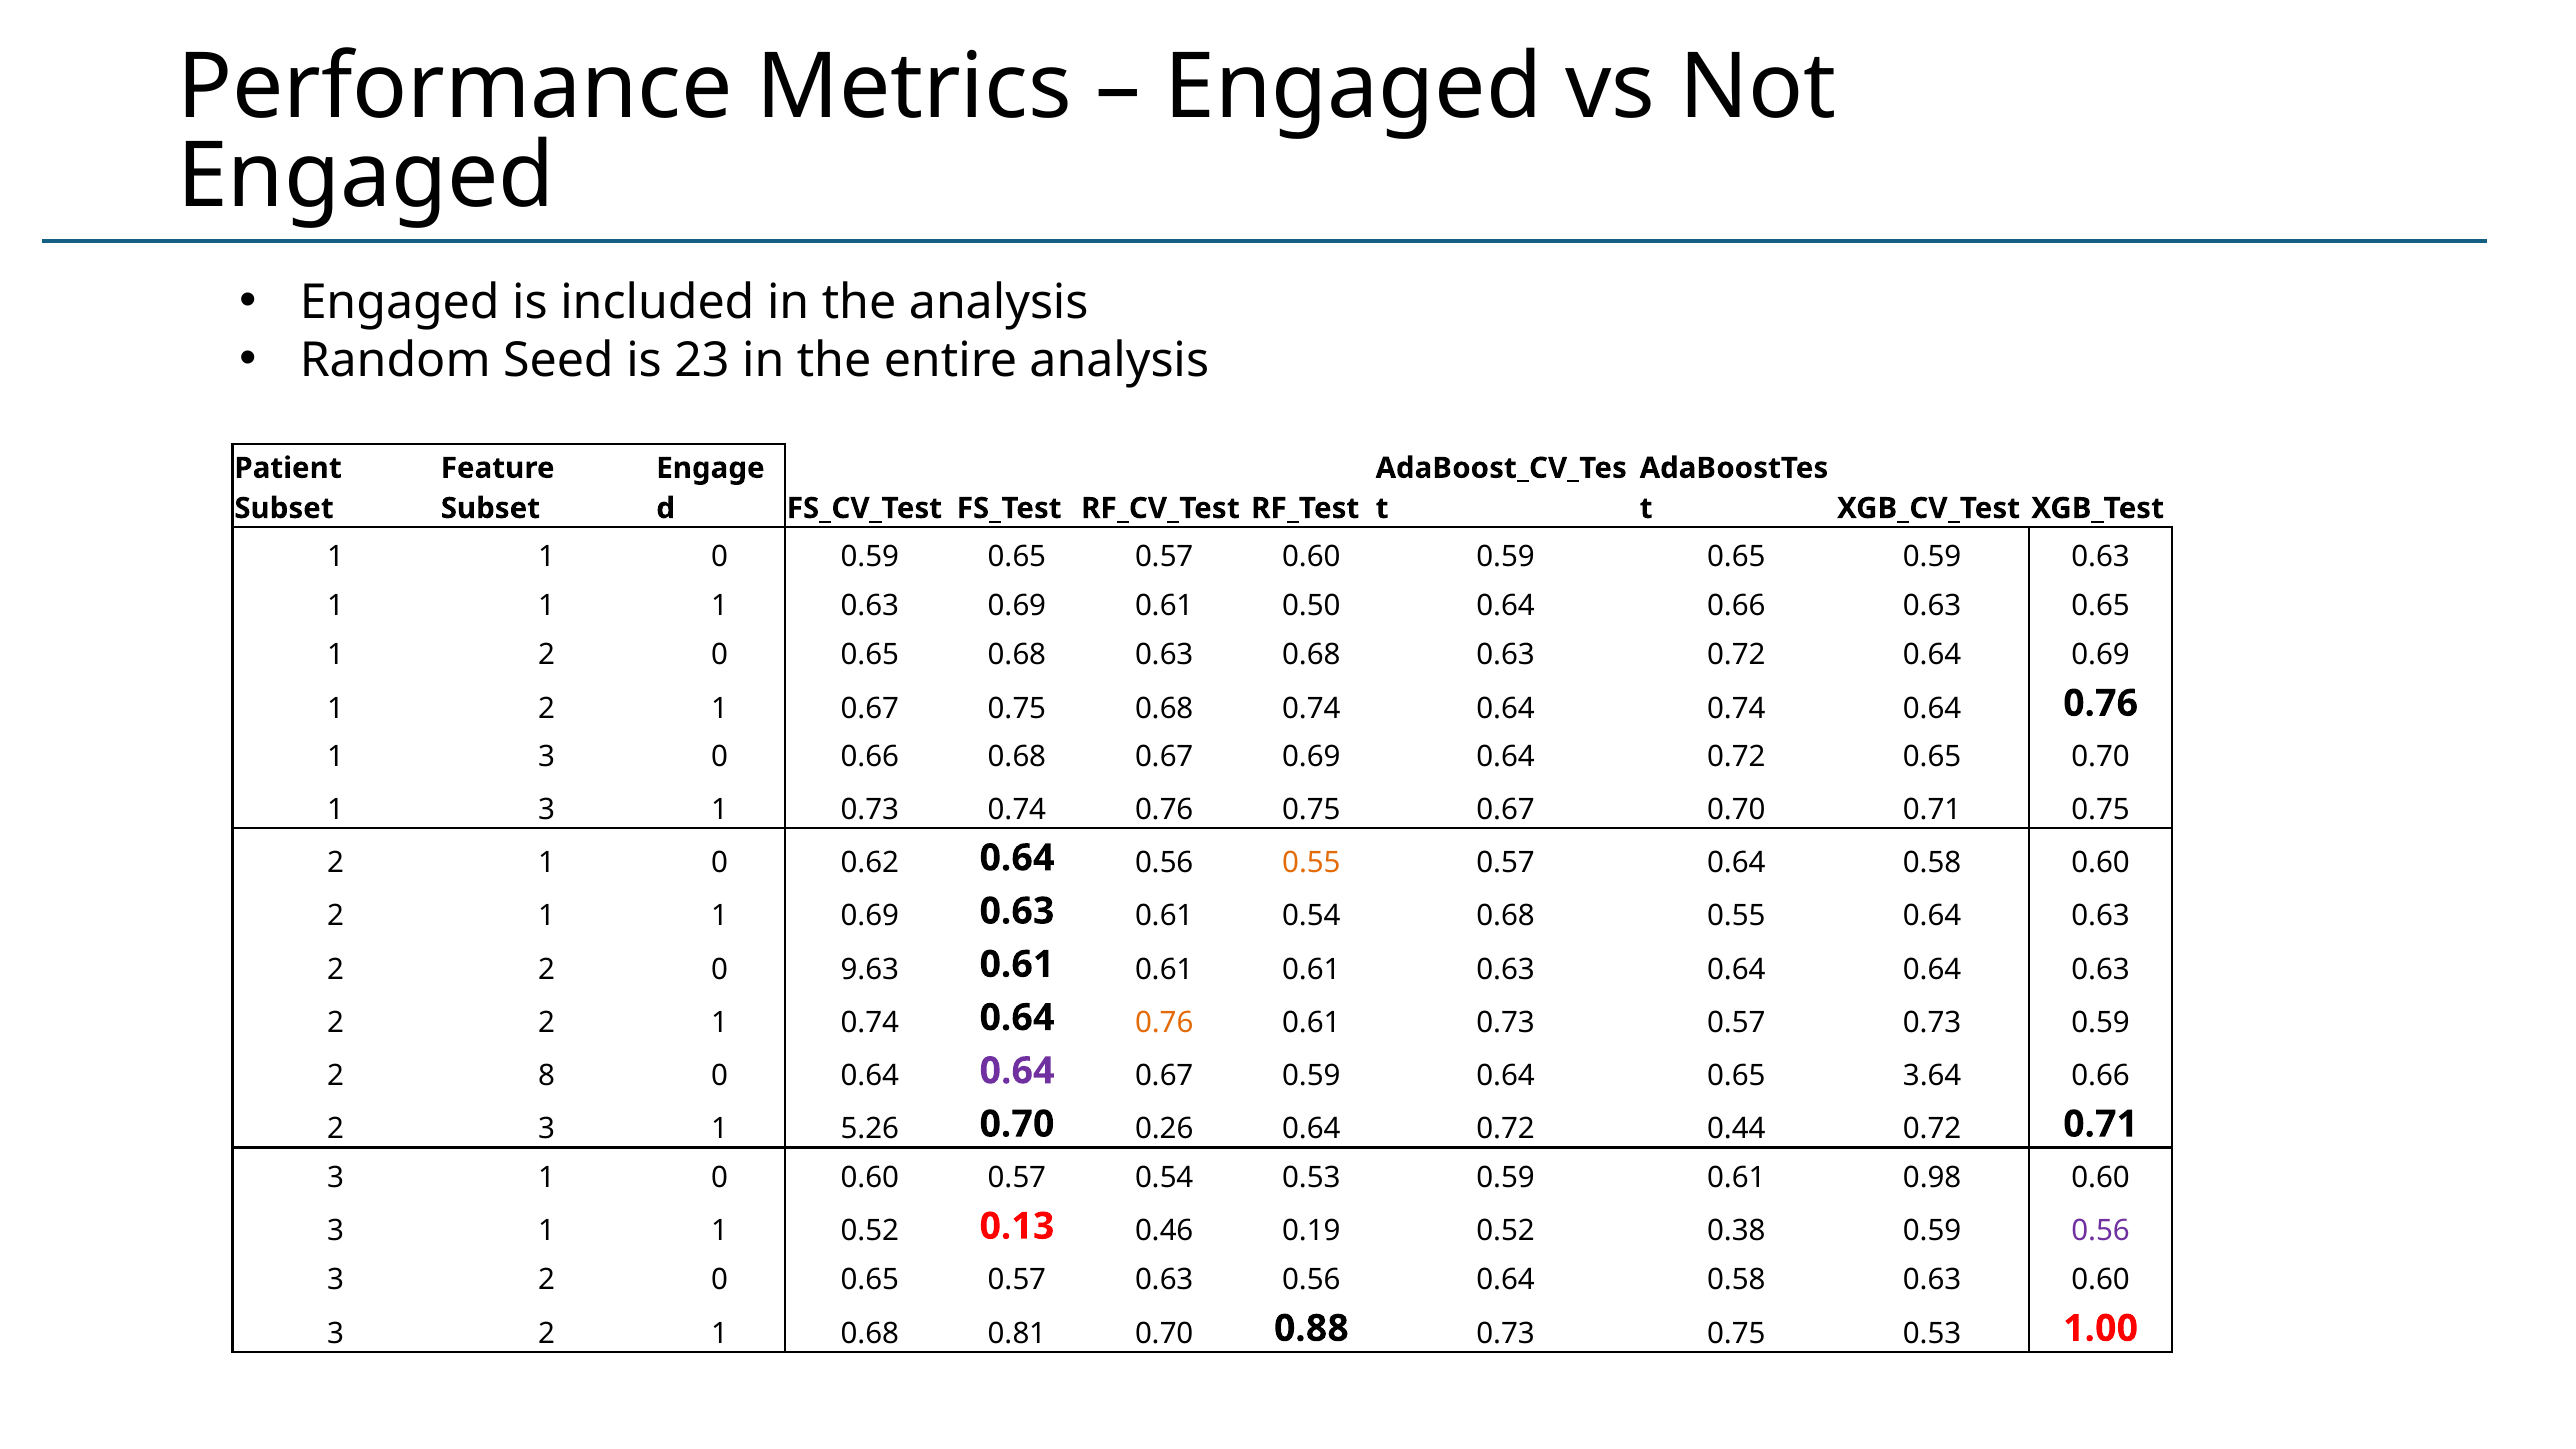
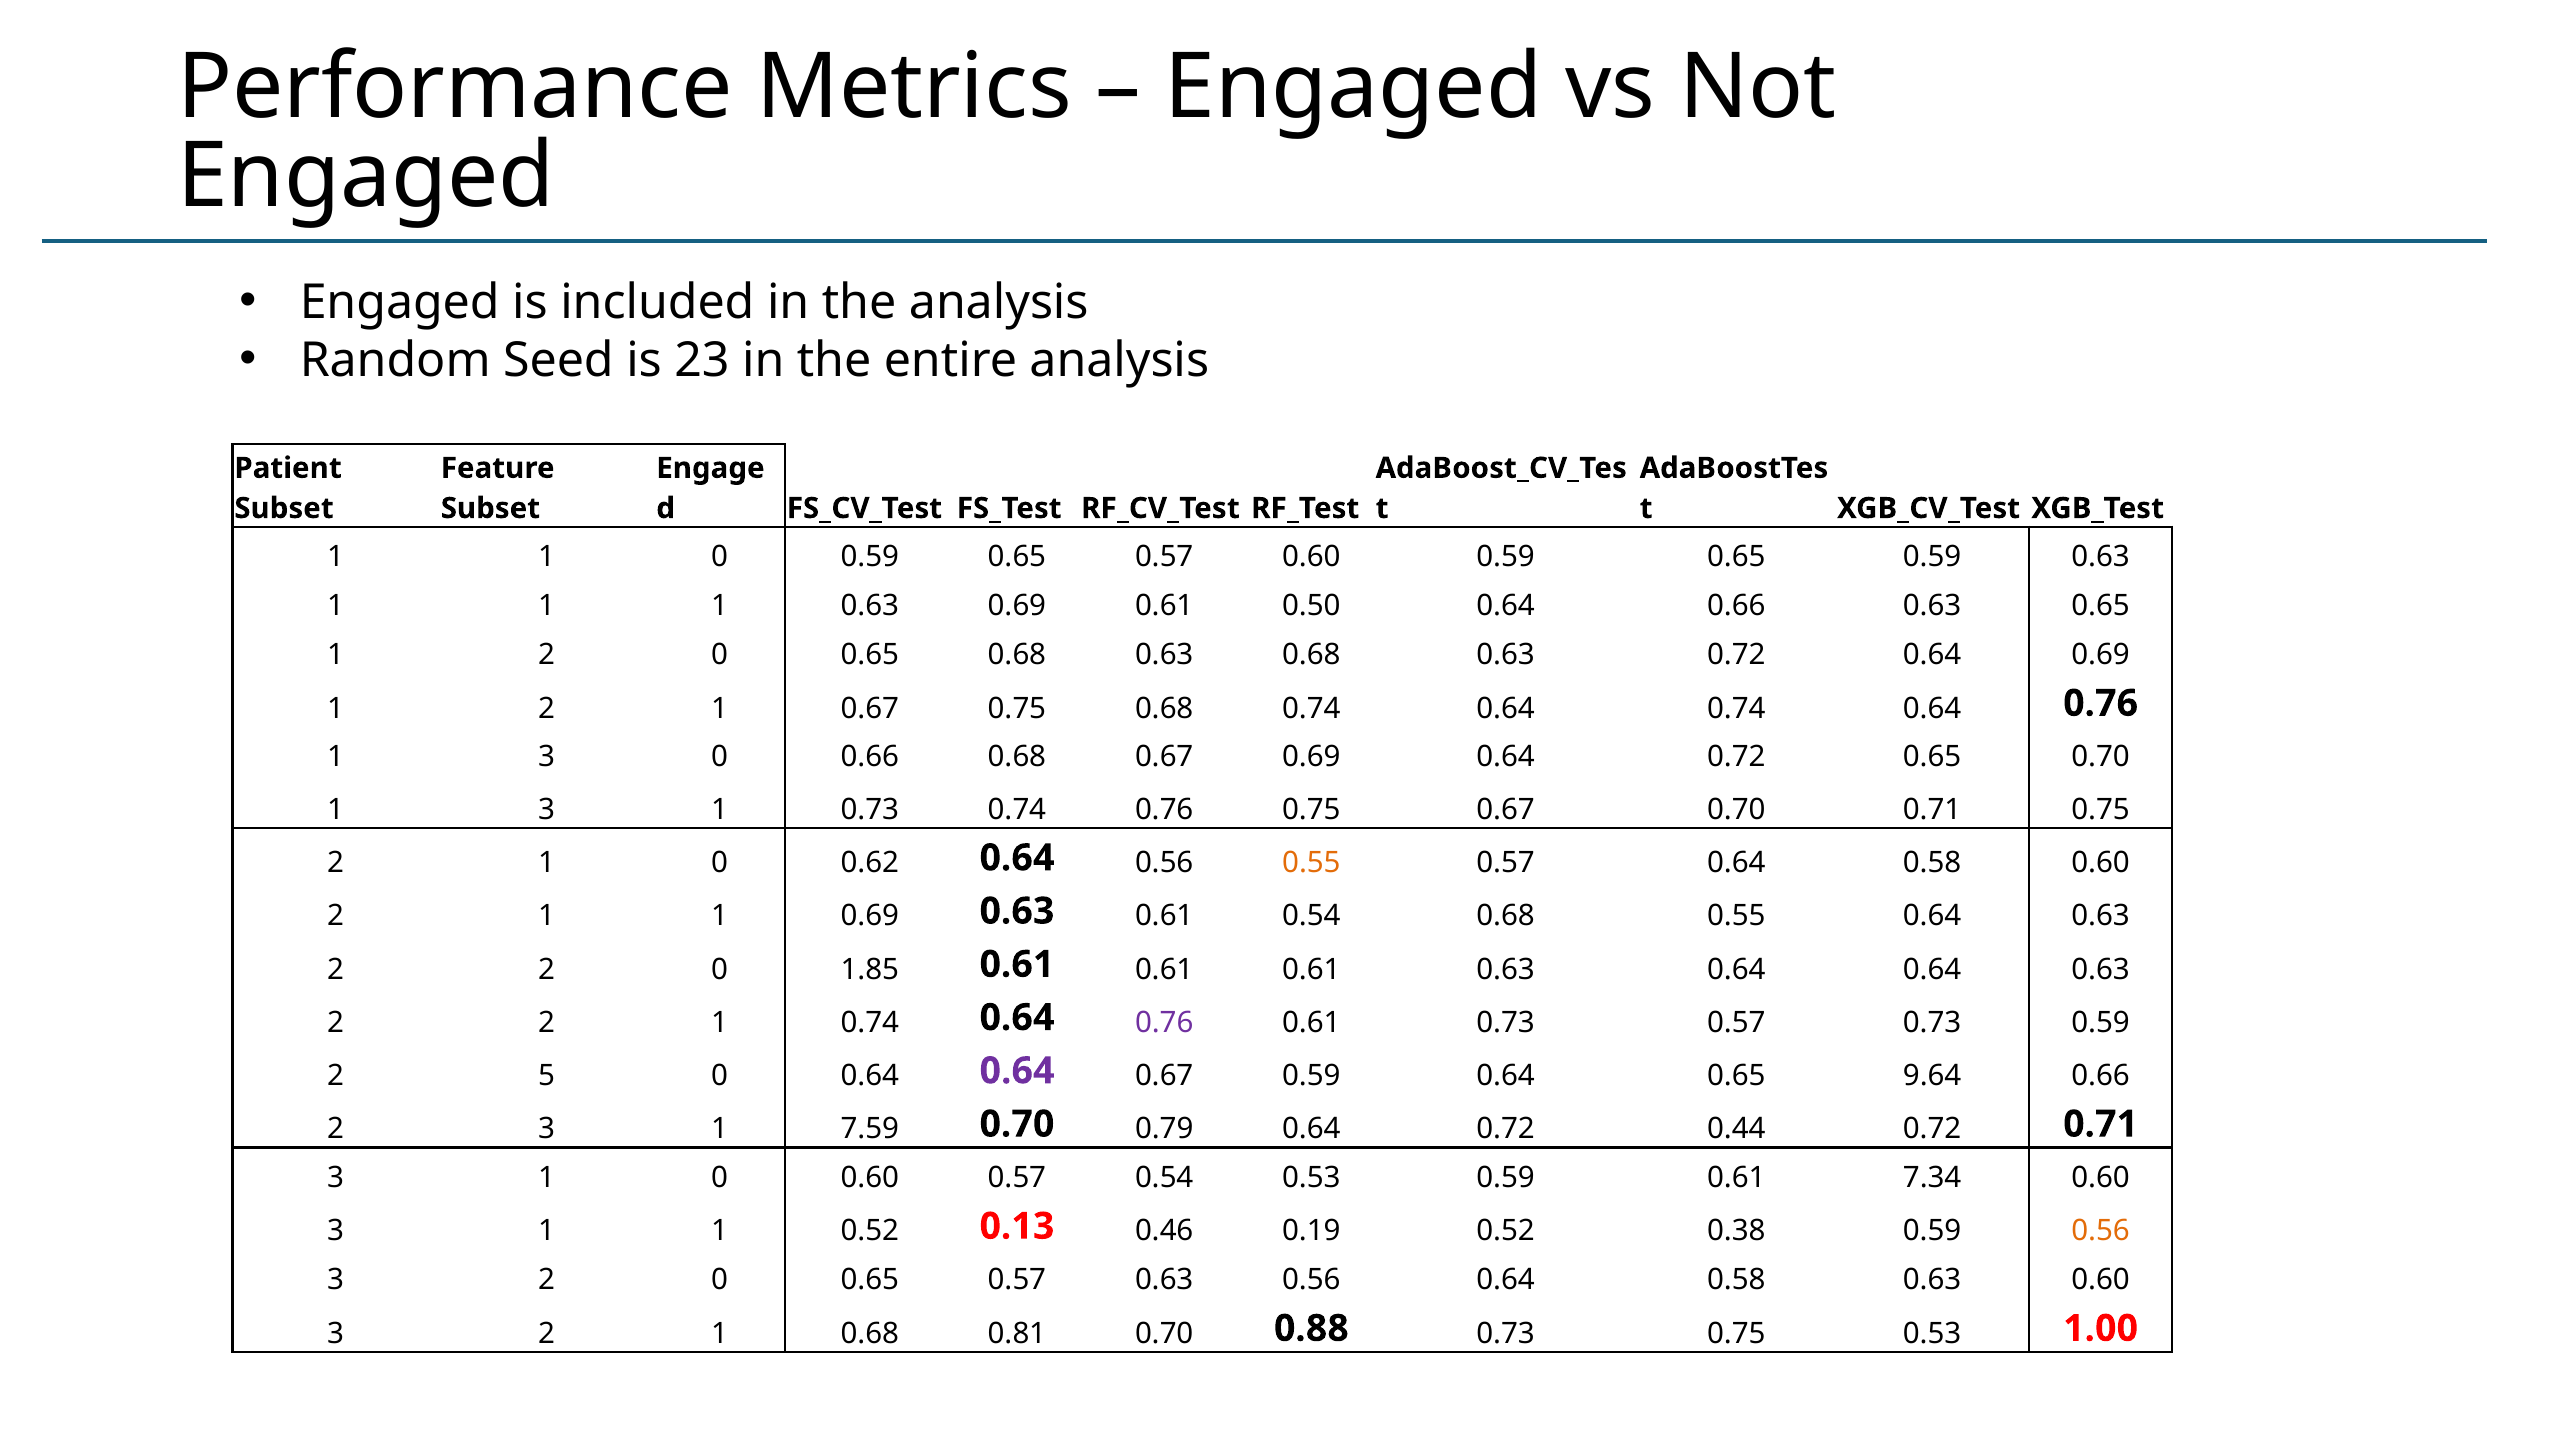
9.63: 9.63 -> 1.85 (870, 969)
0.76 colour: orange -> purple (1164, 1023)
8: 8 -> 5 (547, 1076)
3.64: 3.64 -> 9.64 (1932, 1076)
5.26: 5.26 -> 7.59 (870, 1129)
0.26: 0.26 -> 0.79 (1164, 1129)
0.98: 0.98 -> 7.34 (1932, 1178)
0.56 colour: purple -> orange (2101, 1231)
